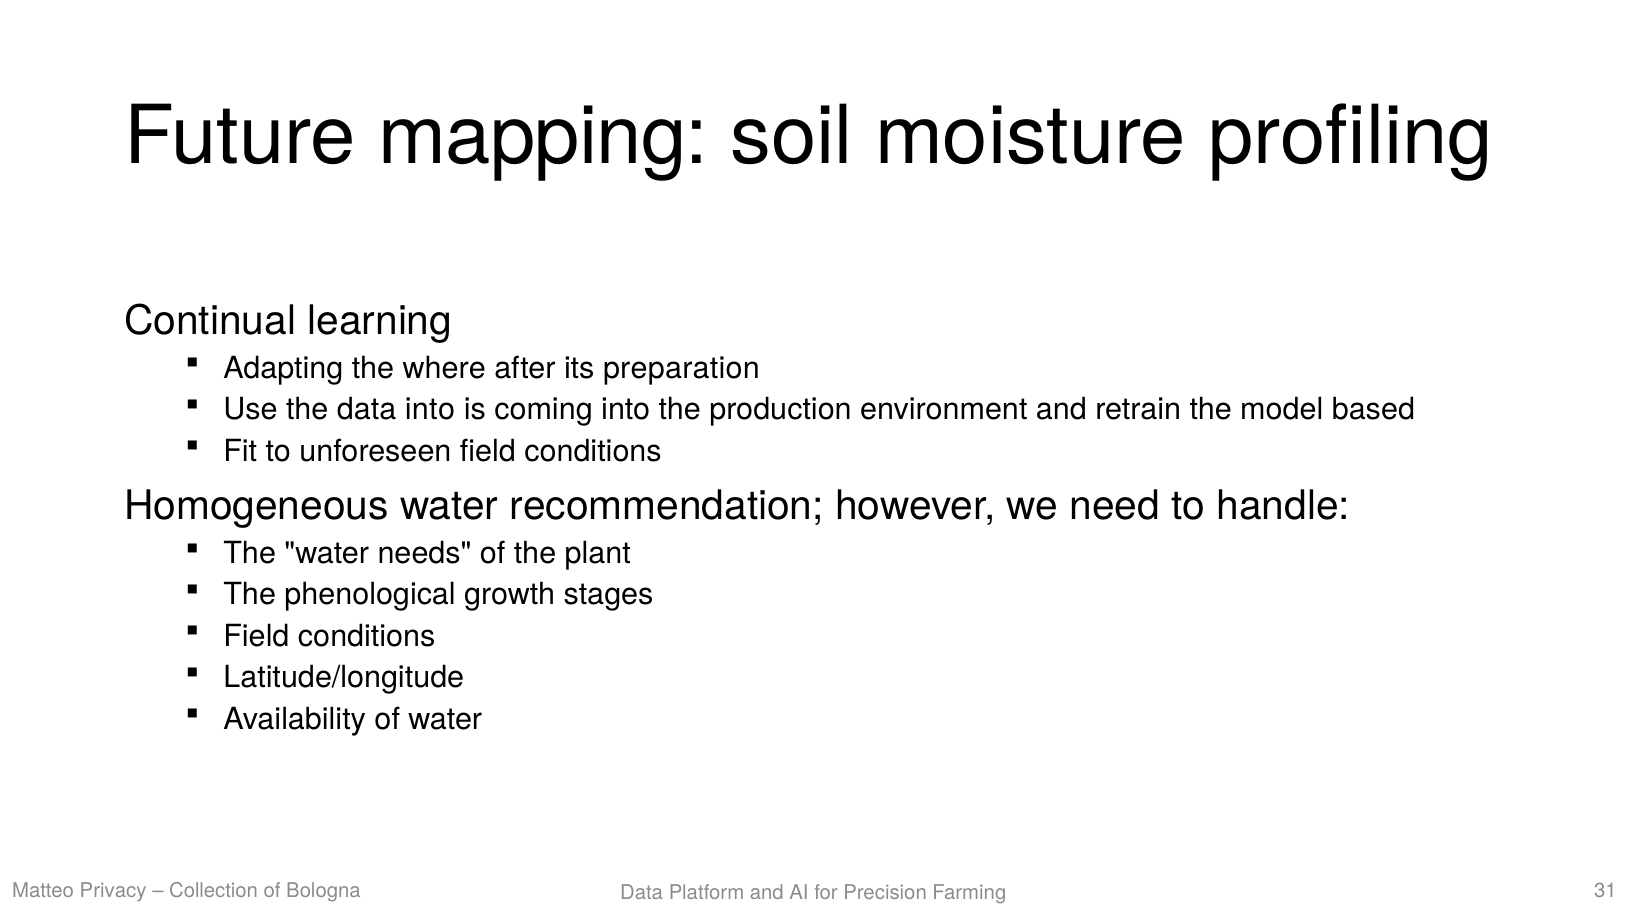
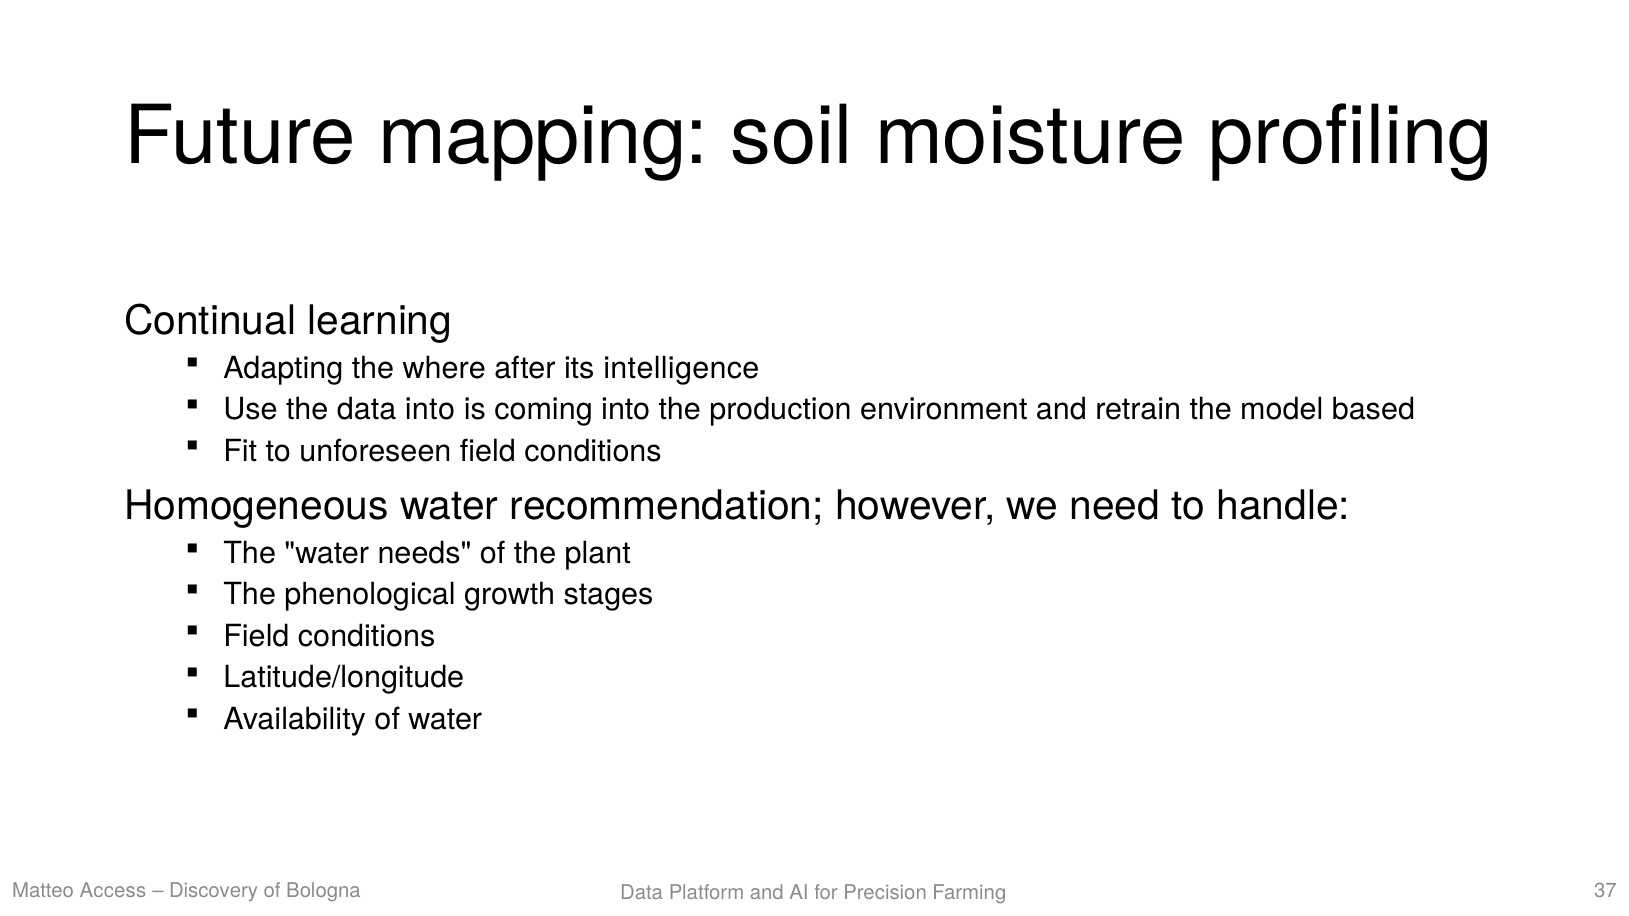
preparation: preparation -> intelligence (681, 368)
Privacy: Privacy -> Access (113, 891)
Collection: Collection -> Discovery (214, 891)
31: 31 -> 37 (1605, 891)
